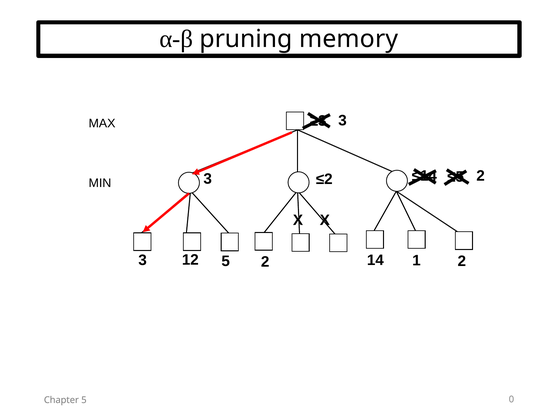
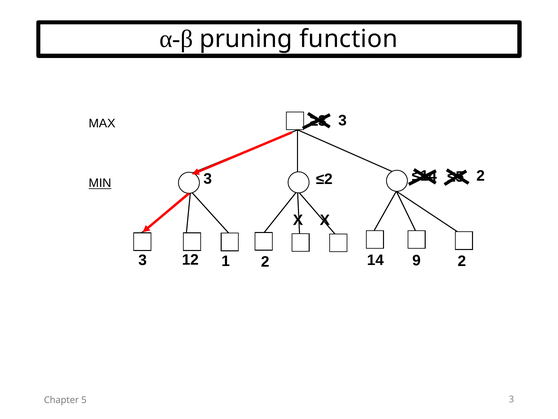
memory: memory -> function (349, 39)
MIN underline: none -> present (100, 183)
12 5: 5 -> 1 (226, 261)
1: 1 -> 9 (417, 260)
0: 0 -> 3 (511, 399)
